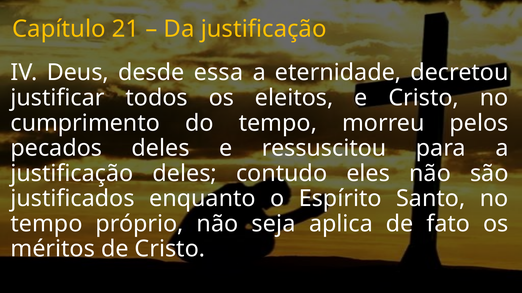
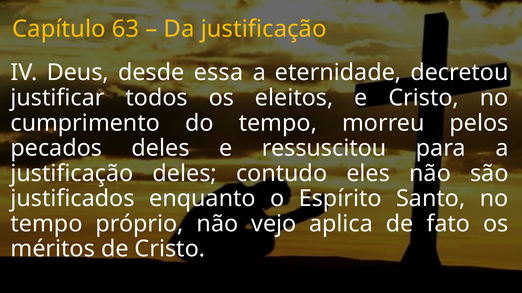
21: 21 -> 63 (126, 29)
seja: seja -> vejo (274, 224)
